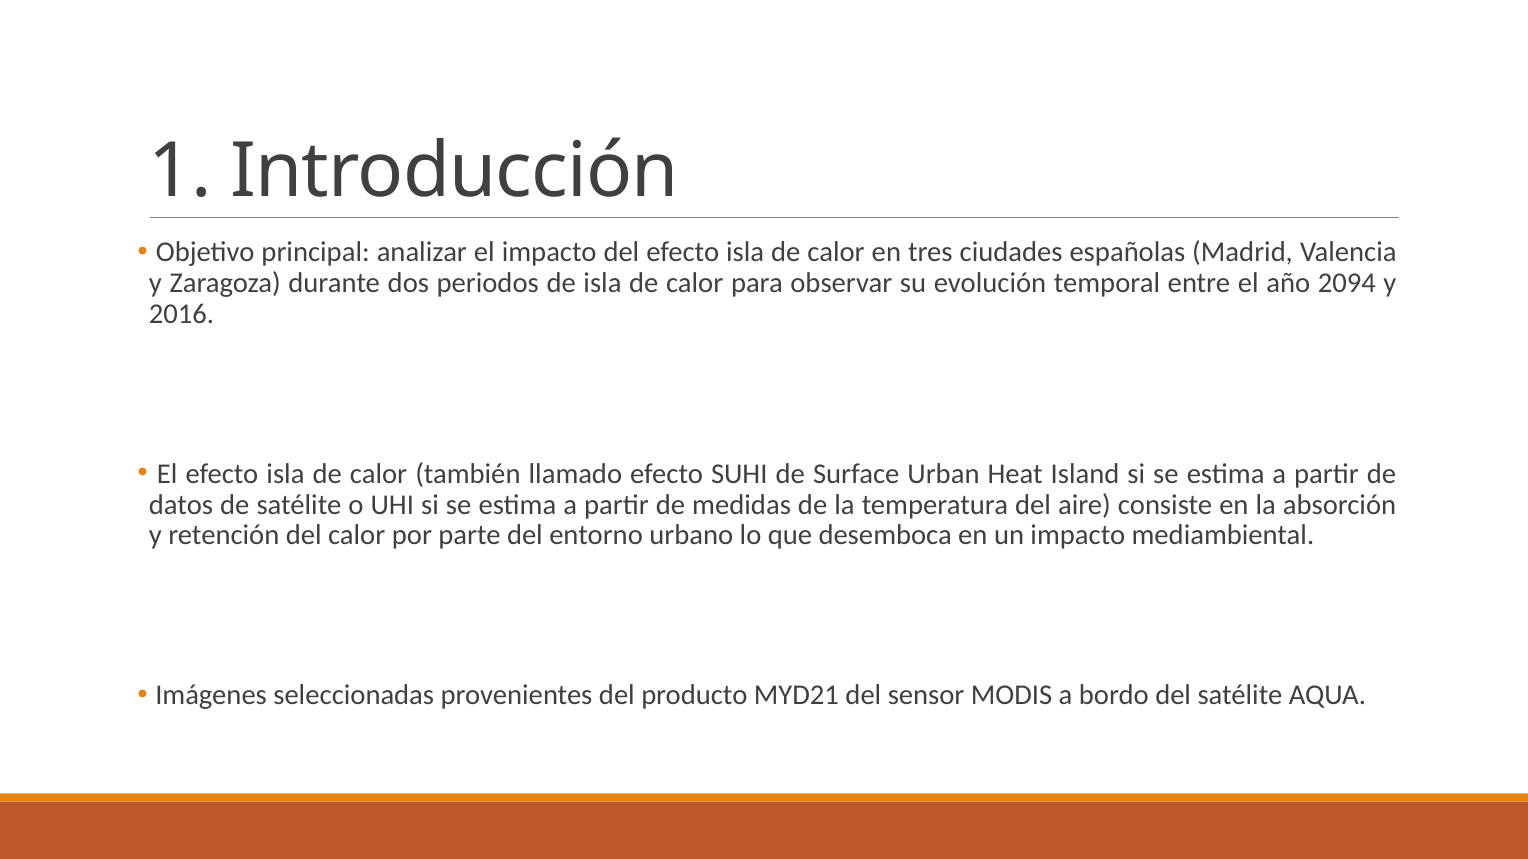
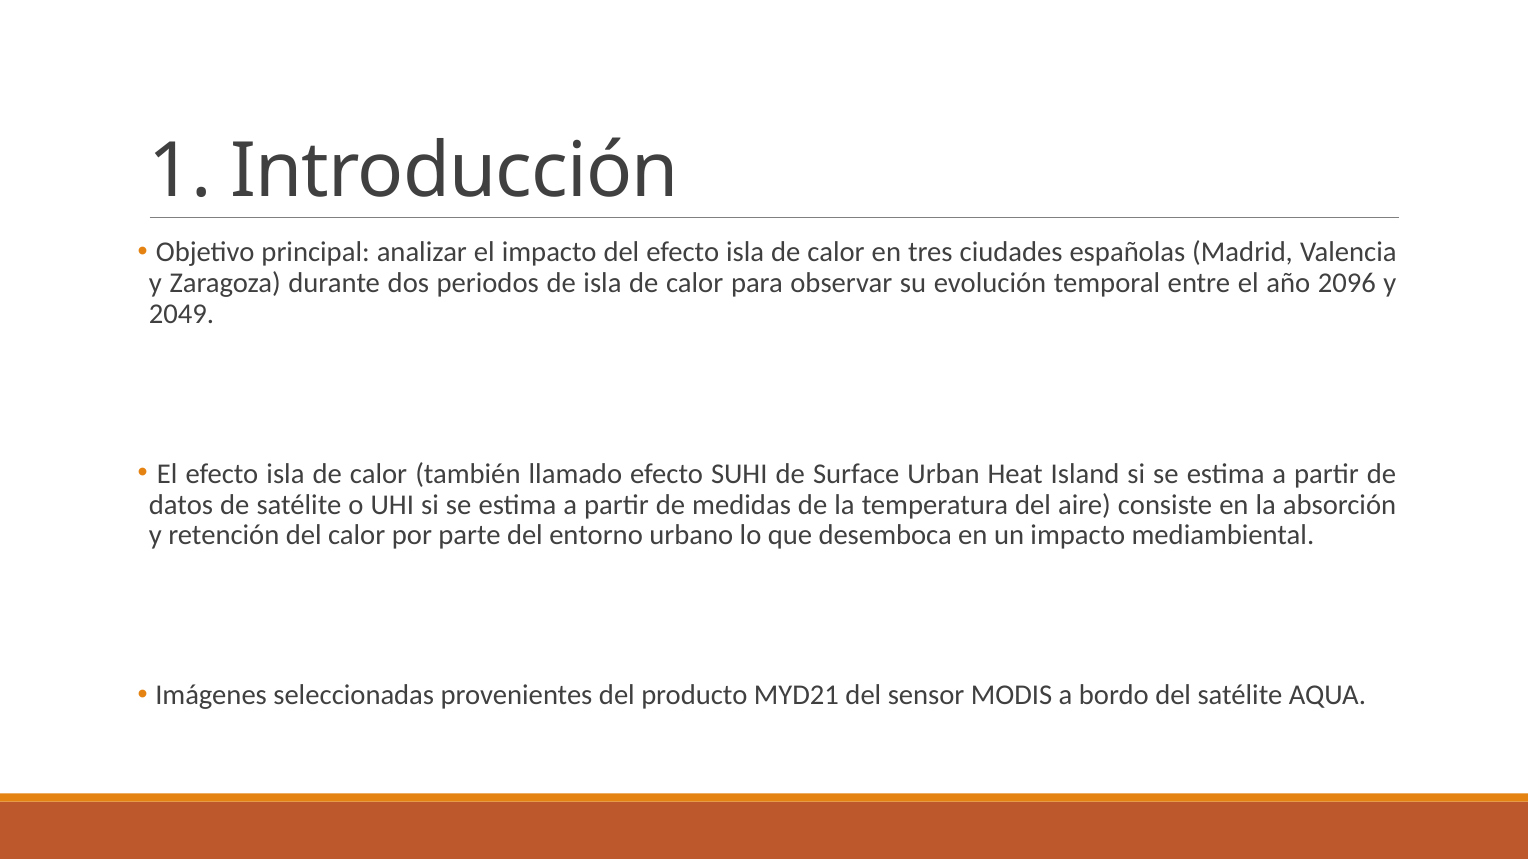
2094: 2094 -> 2096 (1347, 283)
2016: 2016 -> 2049 (182, 314)
